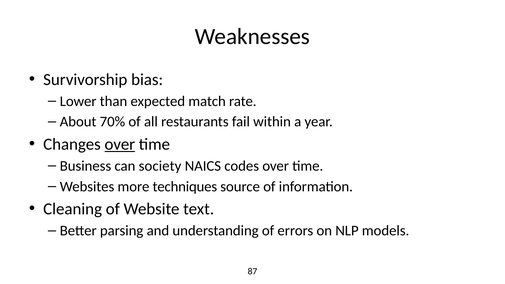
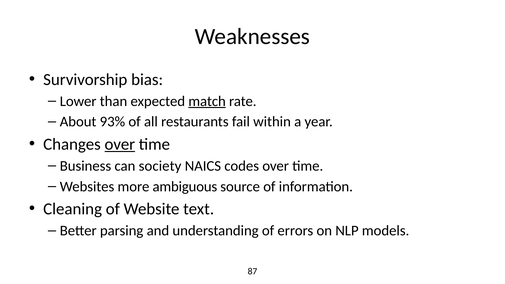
match underline: none -> present (207, 101)
70%: 70% -> 93% (112, 122)
techniques: techniques -> ambiguous (185, 187)
